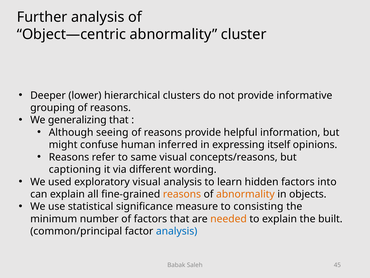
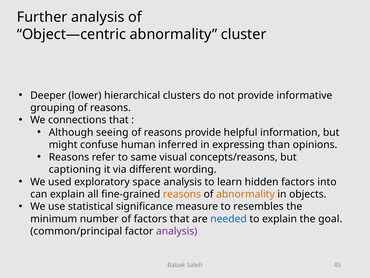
generalizing: generalizing -> connections (77, 120)
itself: itself -> than (279, 145)
exploratory visual: visual -> space (147, 182)
consisting: consisting -> resembles (258, 206)
needed colour: orange -> blue (229, 219)
built: built -> goal (330, 219)
analysis colour: blue -> purple (177, 231)
